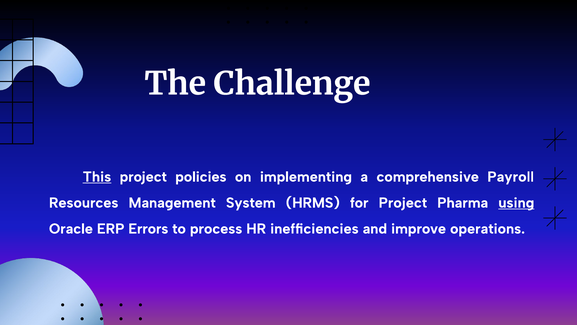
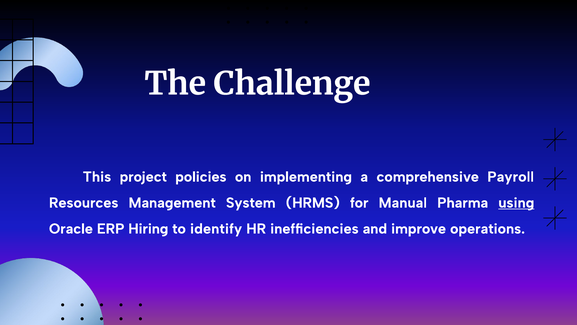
This underline: present -> none (97, 177)
for Project: Project -> Manual (403, 203)
Errors: Errors -> Hiring (148, 229)
process: process -> identify (216, 229)
